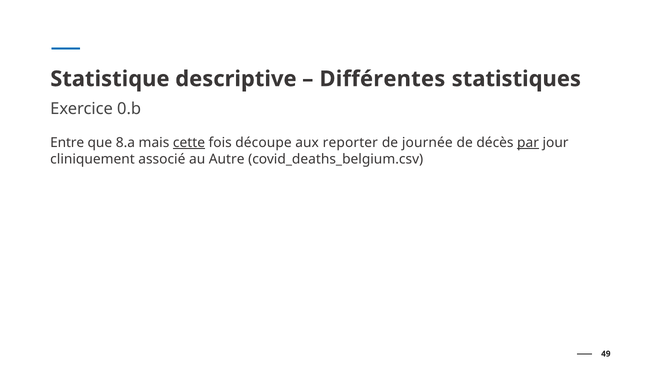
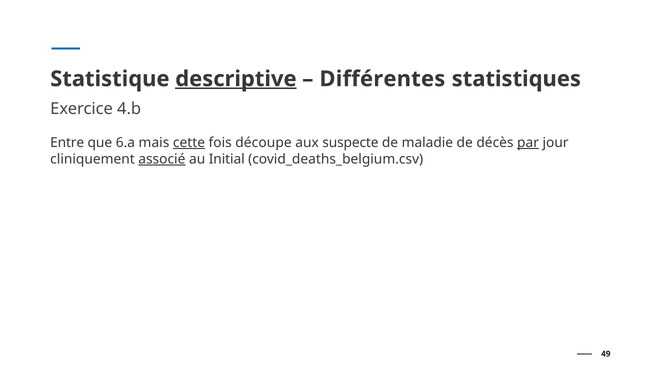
descriptive underline: none -> present (236, 79)
0.b: 0.b -> 4.b (129, 109)
8.a: 8.a -> 6.a (125, 143)
reporter: reporter -> suspecte (350, 143)
journée: journée -> maladie (427, 143)
associé underline: none -> present (162, 159)
Autre: Autre -> Initial (227, 159)
